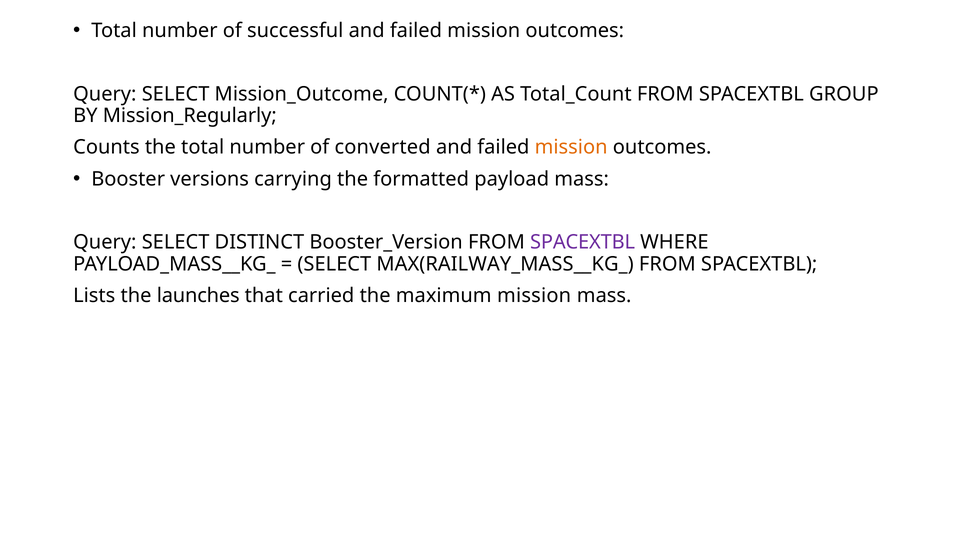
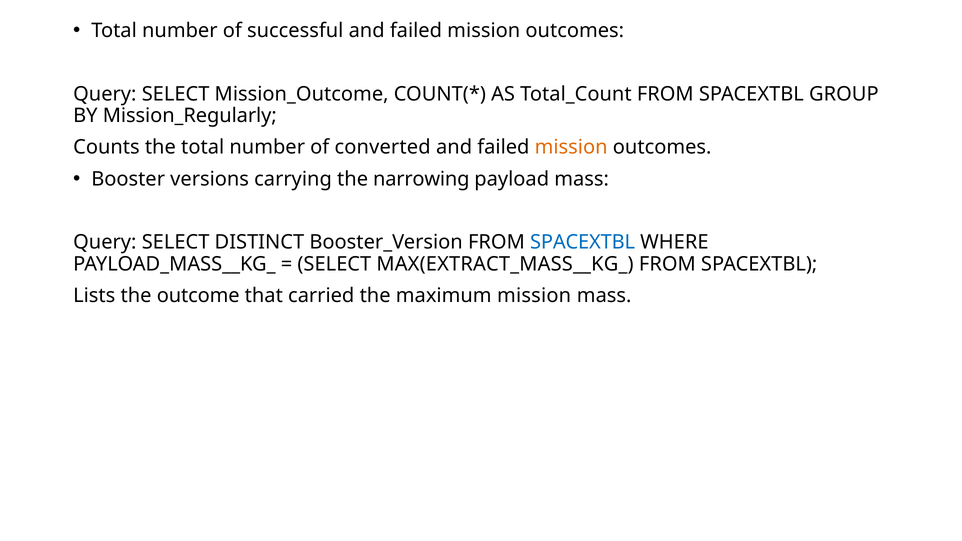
formatted: formatted -> narrowing (421, 179)
SPACEXTBL colour: purple -> blue (583, 242)
MAX(RAILWAY_MASS__KG_: MAX(RAILWAY_MASS__KG_ -> MAX(EXTRACT_MASS__KG_ (505, 264)
launches: launches -> outcome (198, 296)
